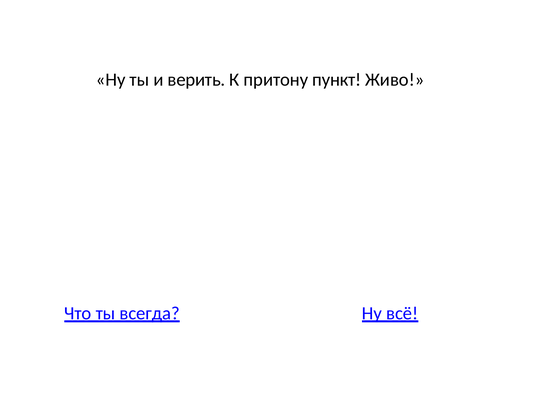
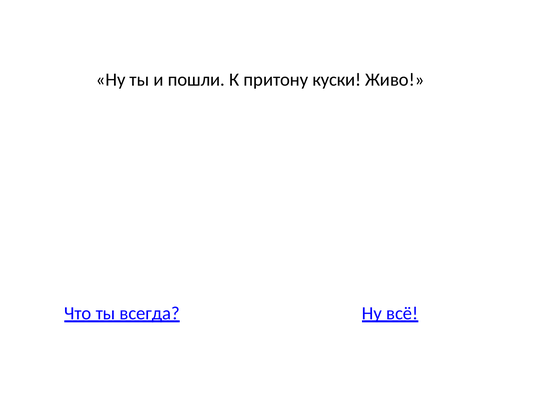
верить: верить -> пошли (196, 80)
пункт: пункт -> куски (337, 80)
